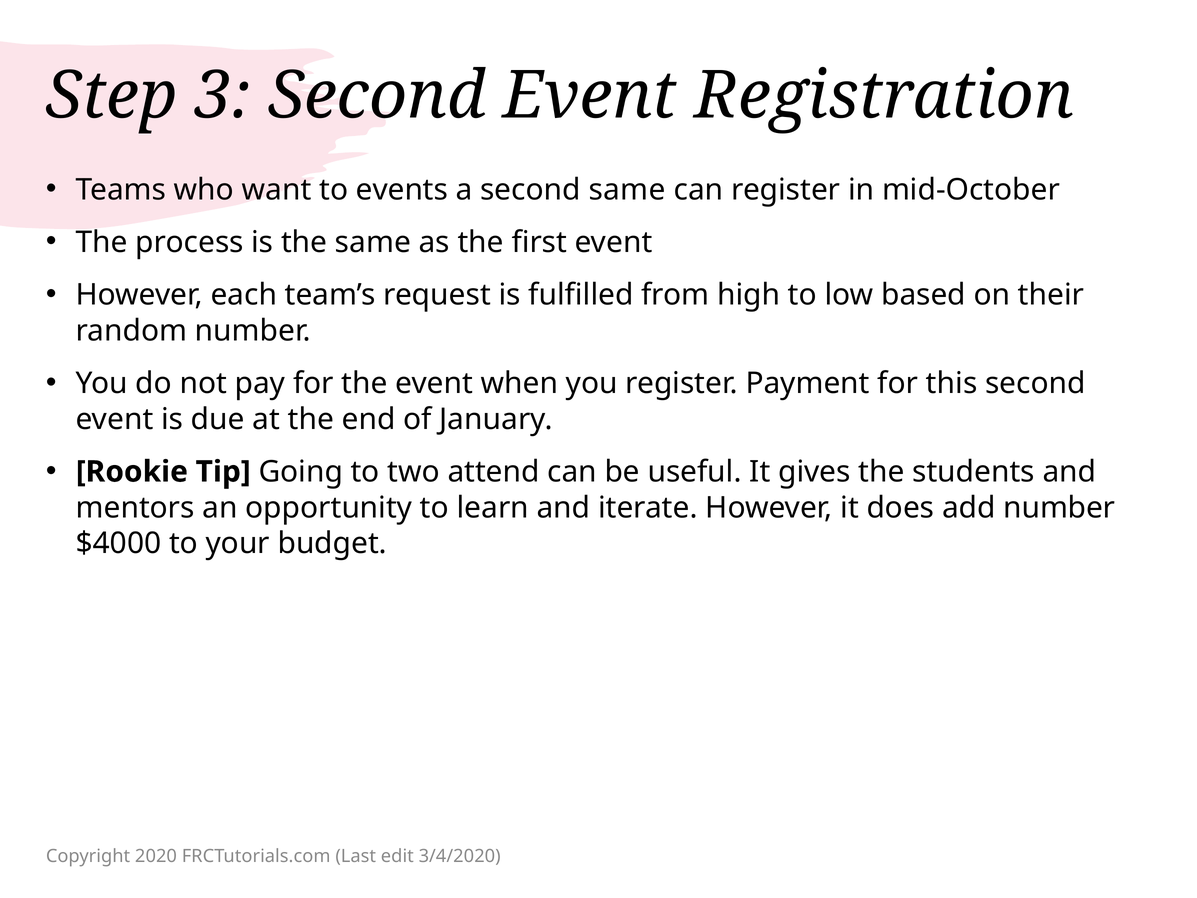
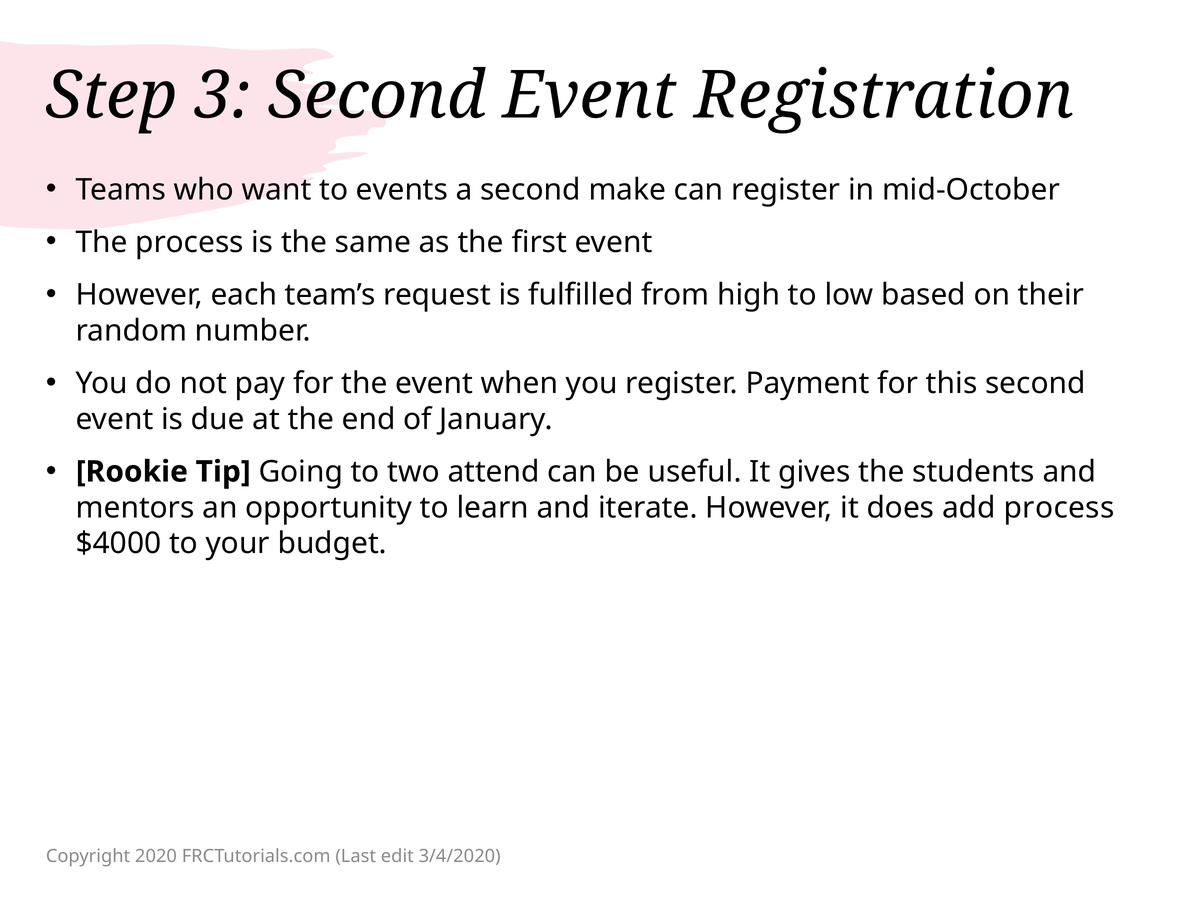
second same: same -> make (627, 190)
add number: number -> process (1059, 508)
